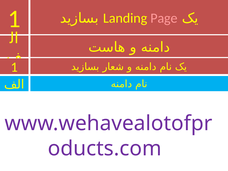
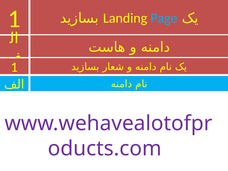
Page colour: pink -> light blue (164, 18)
